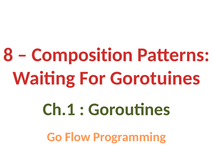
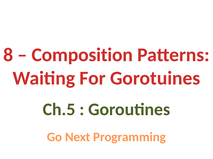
Ch.1: Ch.1 -> Ch.5 (59, 110)
Flow: Flow -> Next (78, 138)
